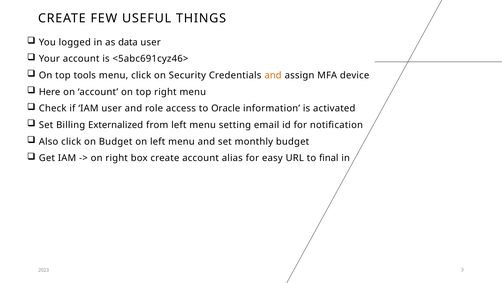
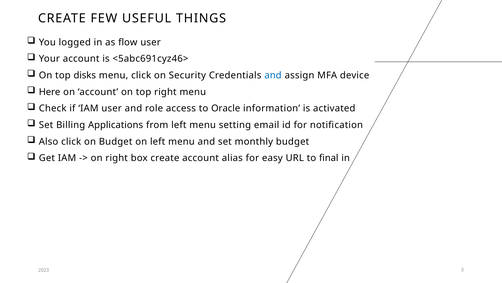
data: data -> flow (128, 42)
tools: tools -> disks (85, 75)
and colour: orange -> blue (273, 75)
Externalized: Externalized -> Applications (116, 125)
